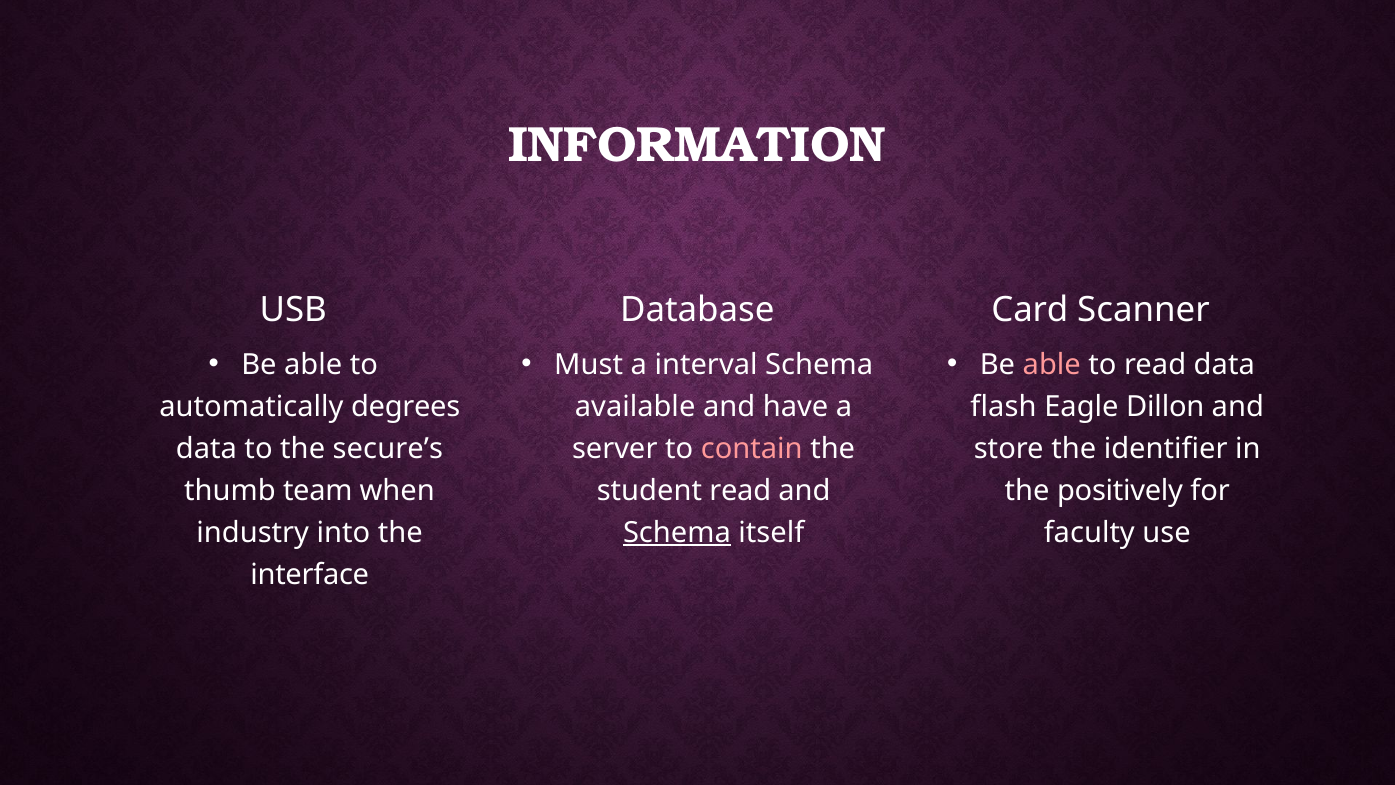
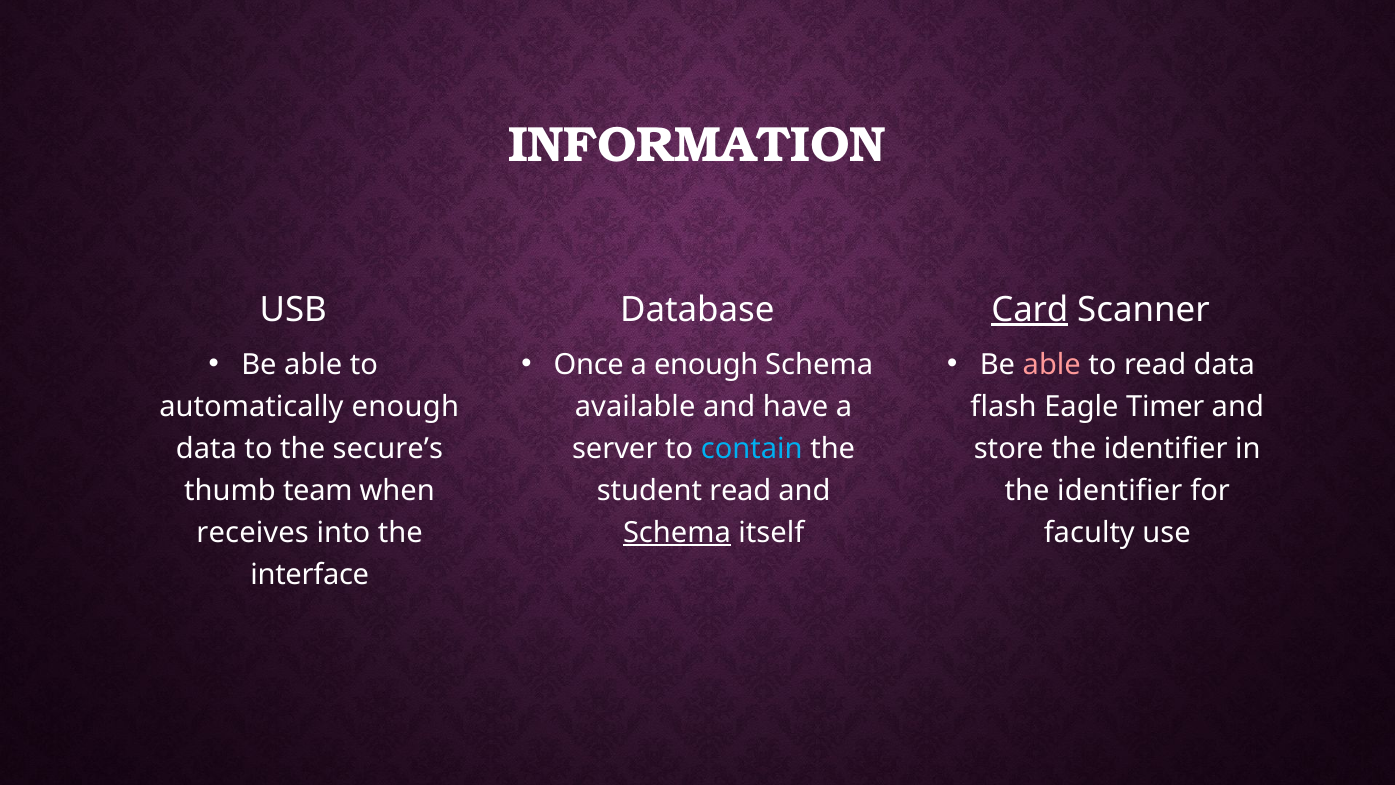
Card underline: none -> present (1030, 309)
Must: Must -> Once (589, 365)
a interval: interval -> enough (706, 365)
automatically degrees: degrees -> enough (405, 407)
Dillon: Dillon -> Timer (1165, 407)
contain colour: pink -> light blue (752, 449)
positively: positively -> identifier (1120, 491)
industry: industry -> receives (253, 532)
